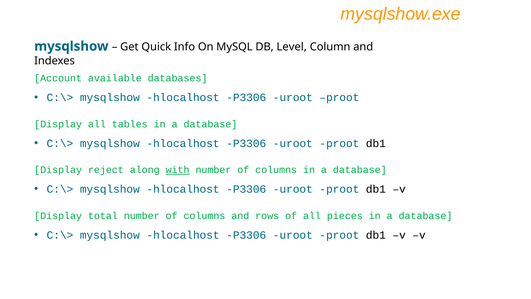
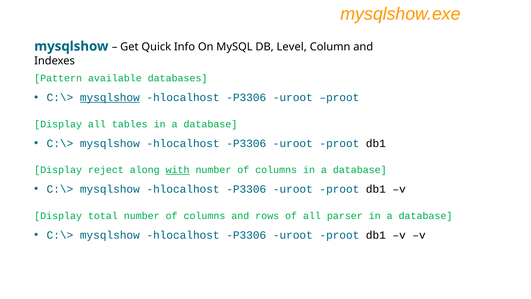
Account: Account -> Pattern (58, 78)
mysqlshow underline: none -> present (110, 98)
pieces: pieces -> parser (345, 216)
